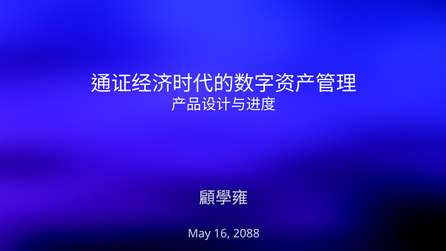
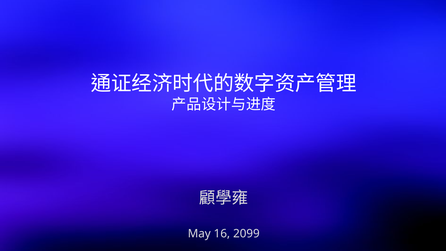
2088: 2088 -> 2099 (246, 234)
